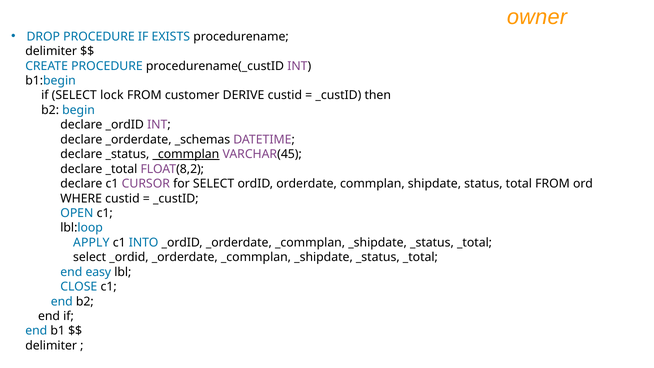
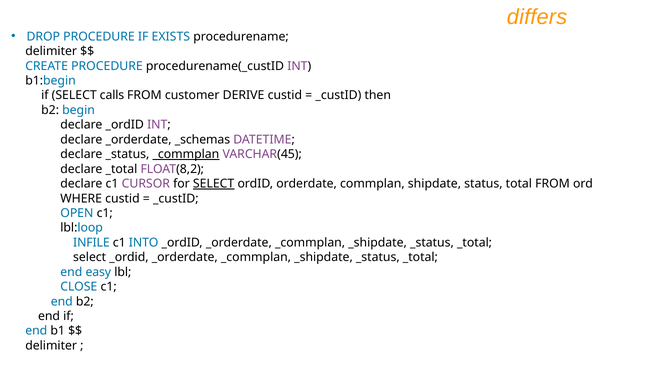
owner: owner -> differs (537, 17)
lock: lock -> calls (112, 95)
SELECT underline: none -> present (214, 184)
APPLY: APPLY -> INFILE (91, 243)
